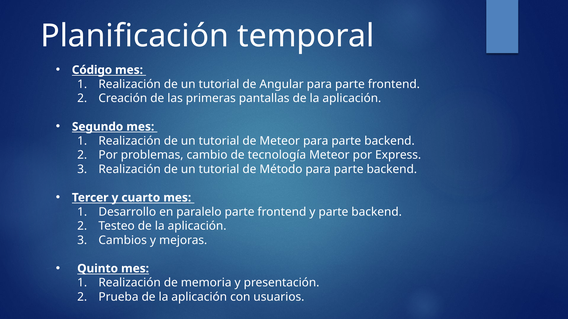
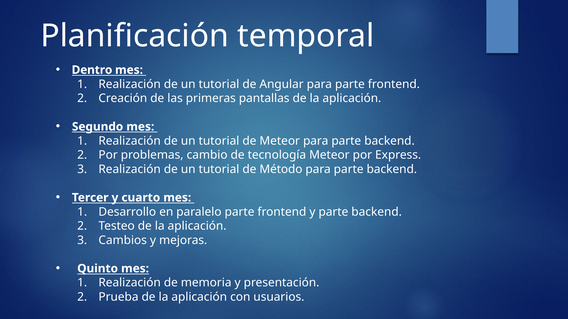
Código: Código -> Dentro (92, 70)
